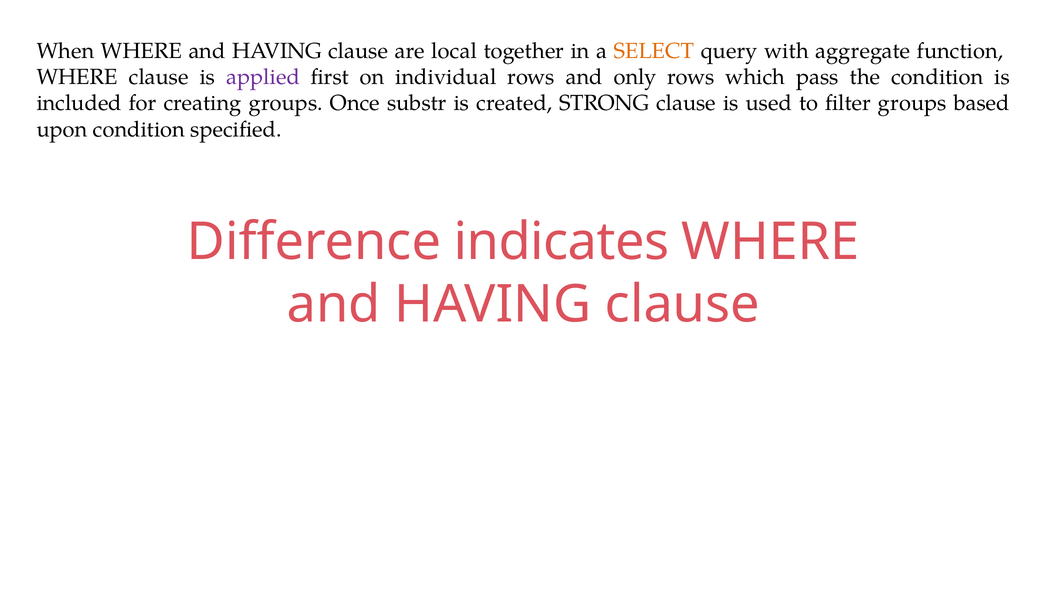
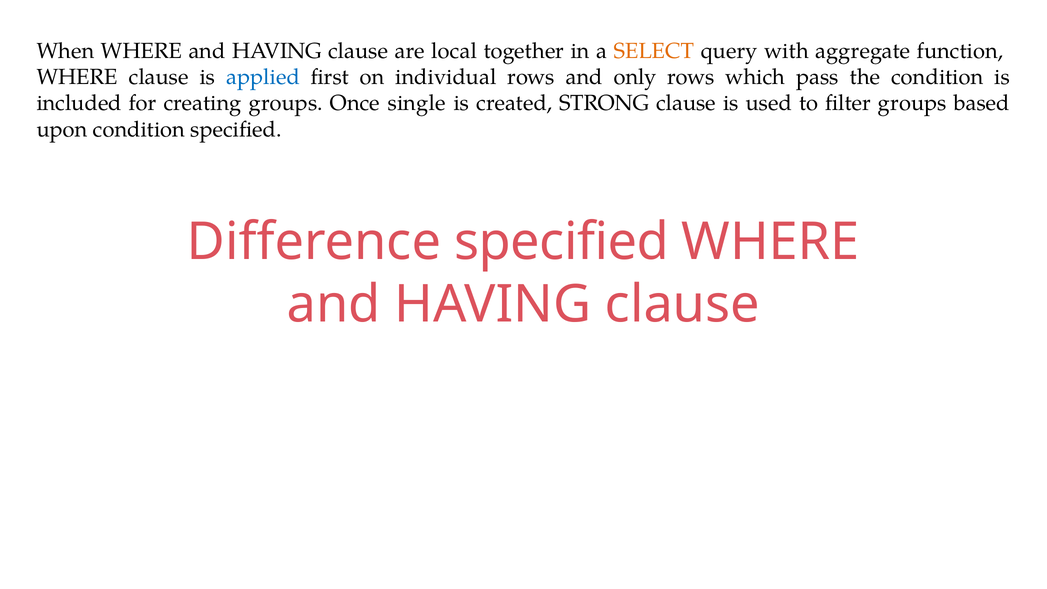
applied colour: purple -> blue (263, 77)
substr: substr -> single (417, 103)
Difference indicates: indicates -> specified (561, 242)
